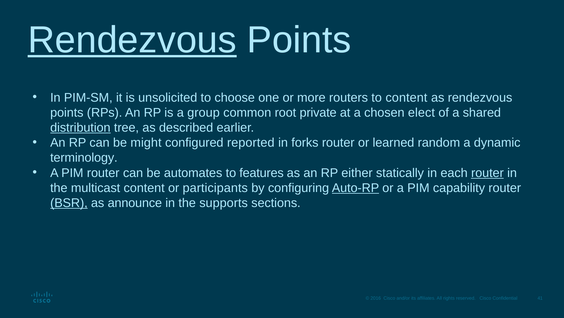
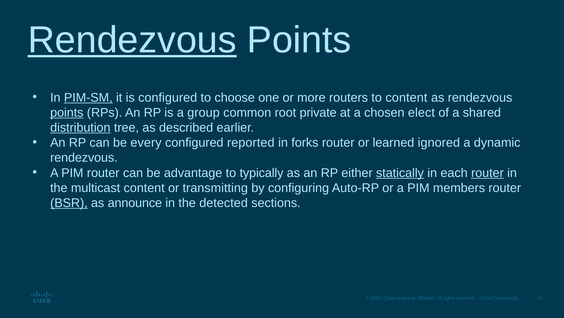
PIM-SM underline: none -> present (88, 97)
is unsolicited: unsolicited -> configured (168, 97)
points underline: none -> present (67, 112)
might: might -> every (146, 142)
random: random -> ignored (439, 142)
terminology: terminology -> rendezvous (84, 157)
automates: automates -> advantage (193, 173)
features: features -> typically (262, 173)
statically underline: none -> present (400, 173)
participants: participants -> transmitting (215, 188)
Auto-RP underline: present -> none (355, 188)
capability: capability -> members (459, 188)
supports: supports -> detected (224, 203)
